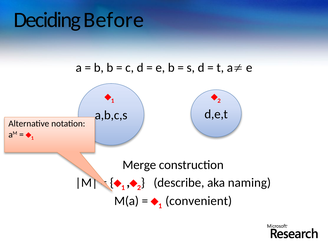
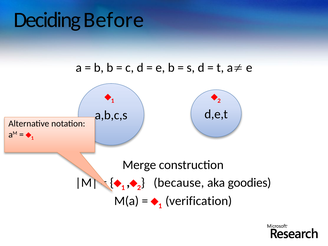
describe: describe -> because (179, 183)
naming: naming -> goodies (249, 183)
convenient: convenient -> verification (199, 201)
